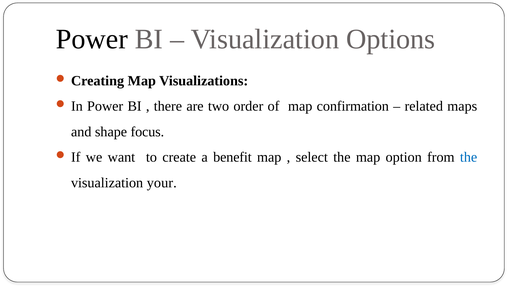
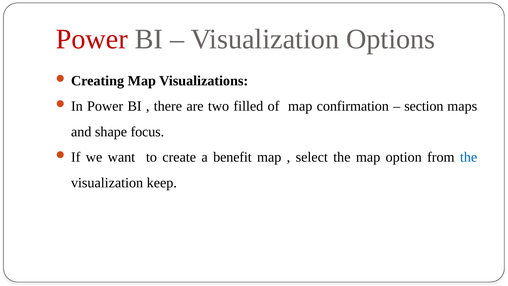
Power colour: black -> red (92, 39)
order: order -> filled (248, 106)
related: related -> section (424, 106)
your: your -> keep (162, 183)
